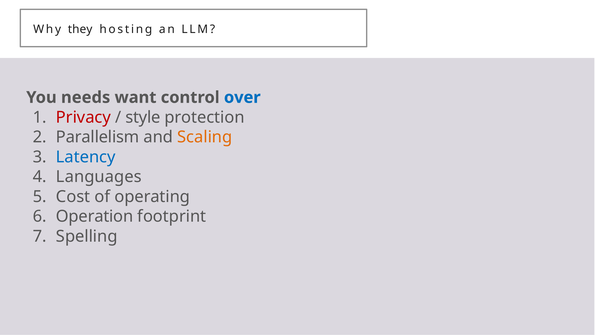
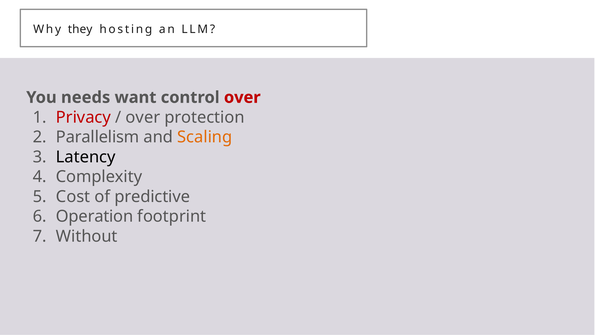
over colour: blue -> red (242, 97)
style: style -> over (143, 117)
Latency colour: blue -> black (86, 157)
Languages: Languages -> Complexity (99, 177)
operating: operating -> predictive (152, 196)
Spelling: Spelling -> Without (87, 236)
